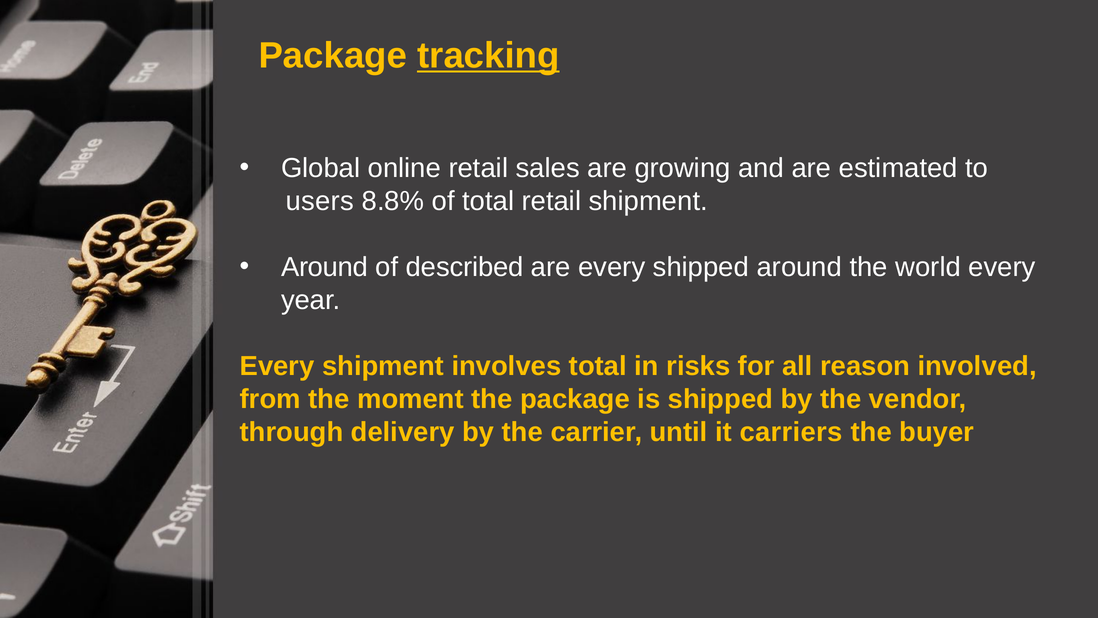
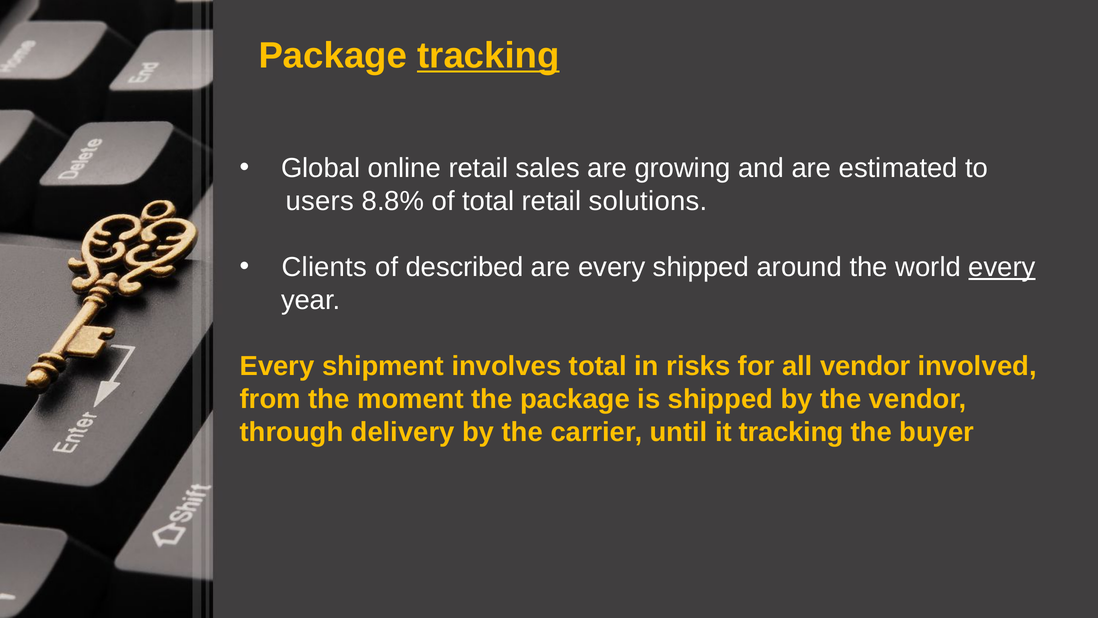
retail shipment: shipment -> solutions (648, 201)
Around: Around -> Clients (324, 267)
every underline: none -> present (1002, 267)
all reason: reason -> vendor (865, 366)
it carriers: carriers -> tracking (791, 432)
